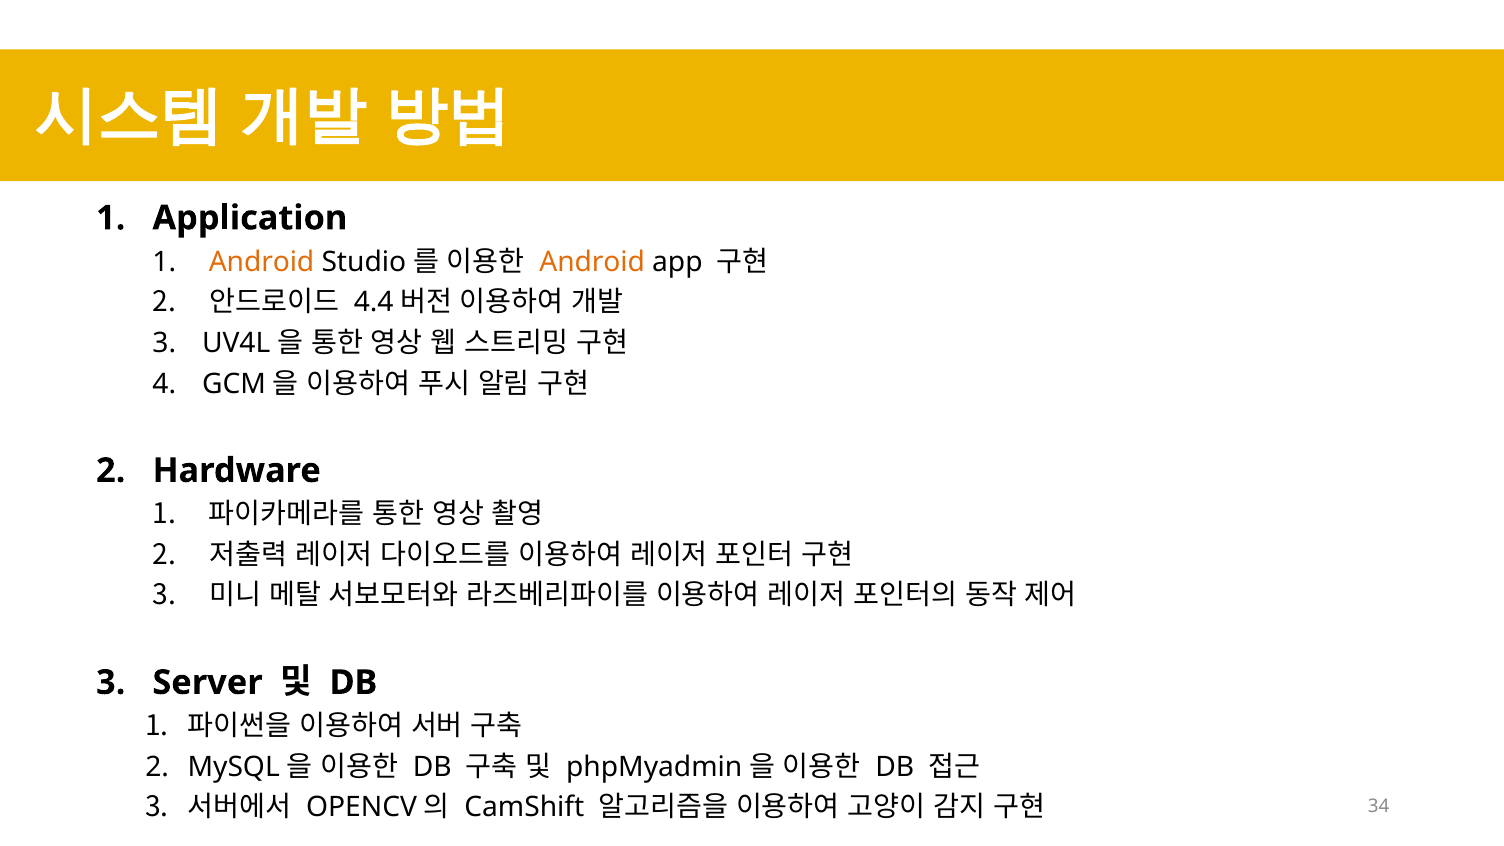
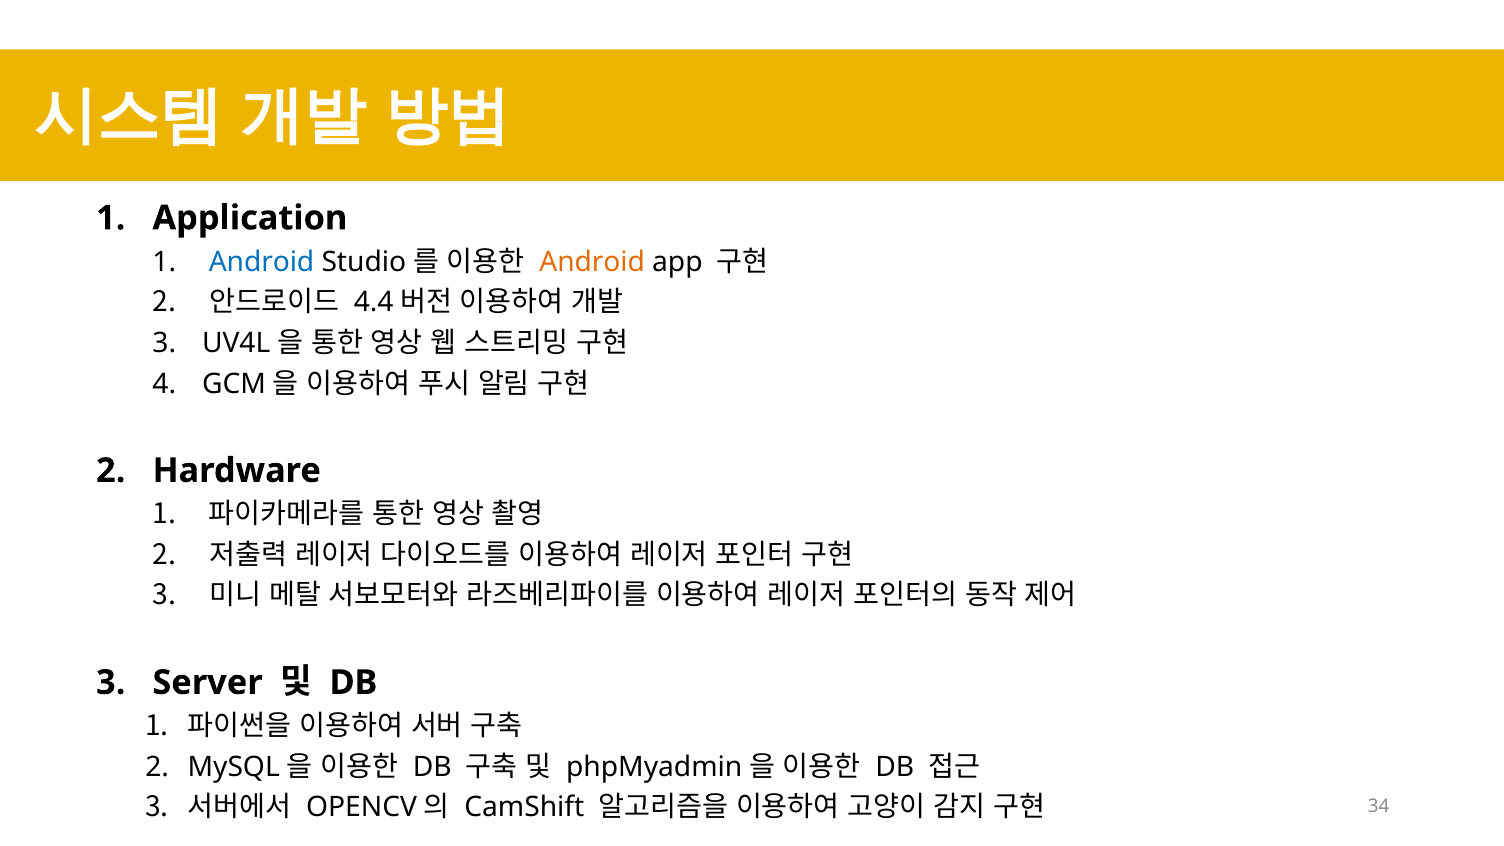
Android colour: orange -> blue (262, 262)
